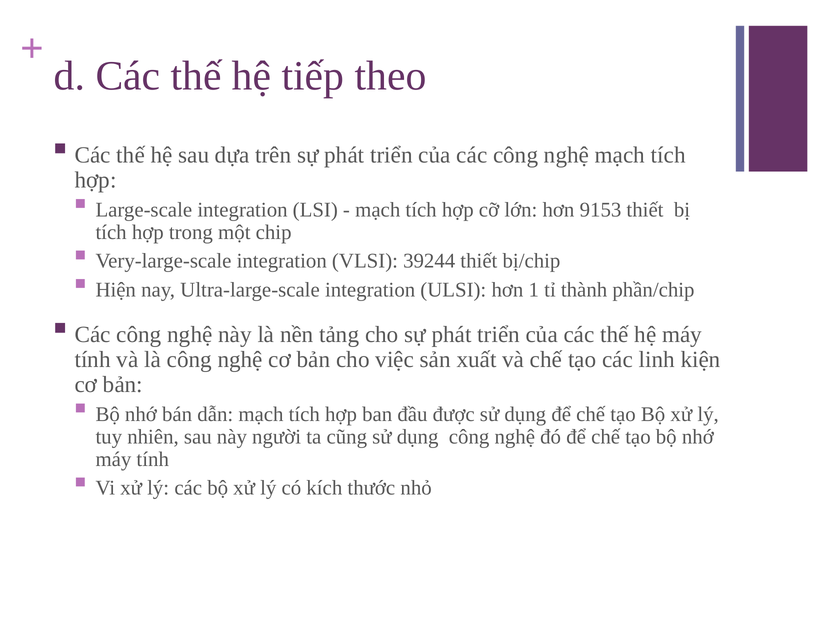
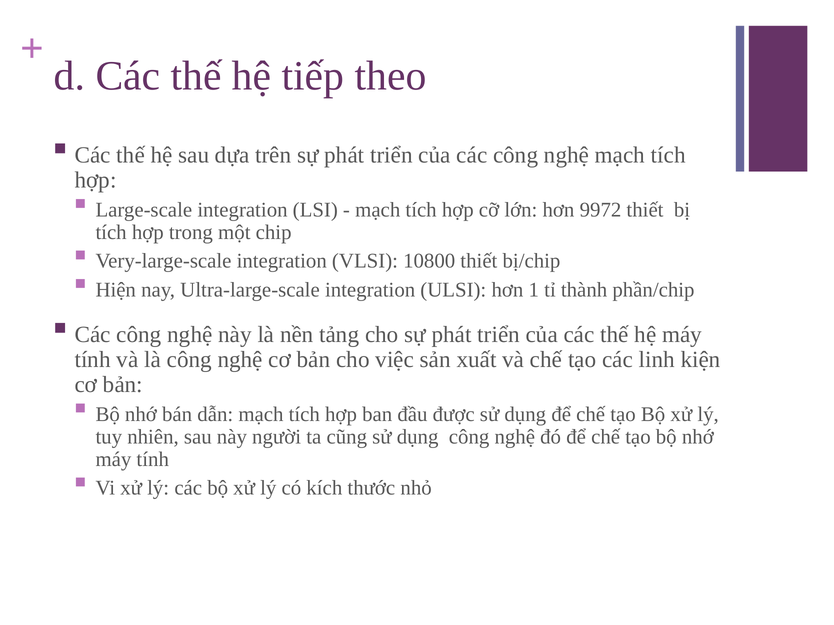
9153: 9153 -> 9972 (601, 210)
39244: 39244 -> 10800 (429, 261)
